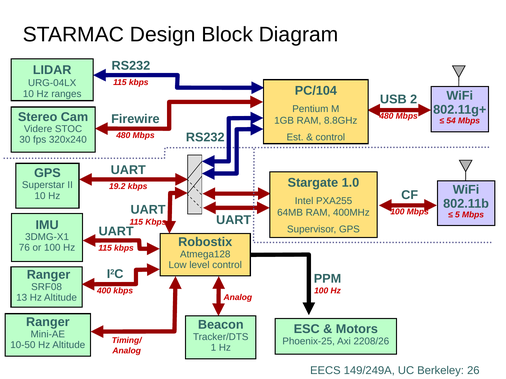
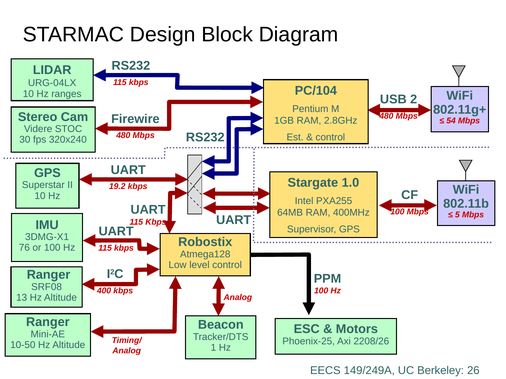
8.8GHz: 8.8GHz -> 2.8GHz (341, 121)
